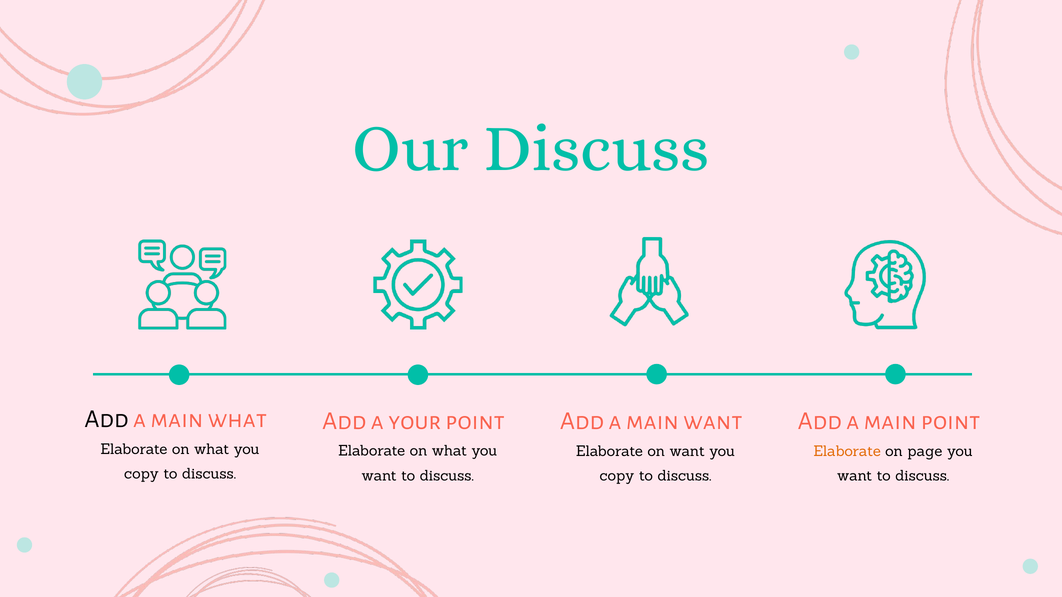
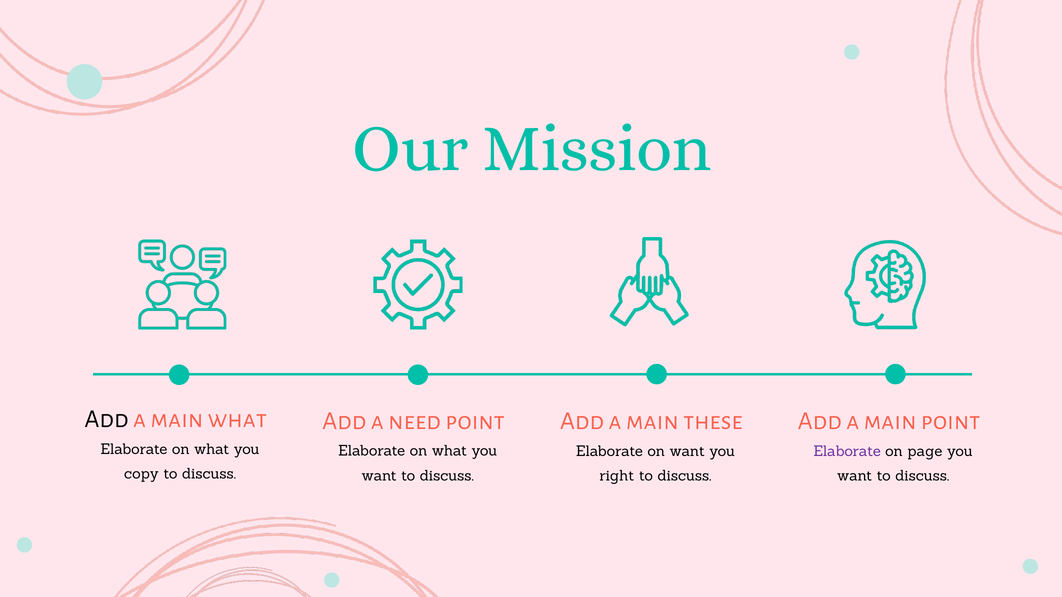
Our Discuss: Discuss -> Mission (597, 148)
your: your -> need (415, 421)
main want: want -> these (713, 421)
Elaborate colour: orange -> purple (847, 452)
copy: copy -> right (617, 476)
